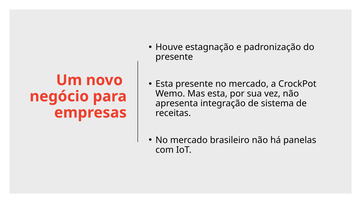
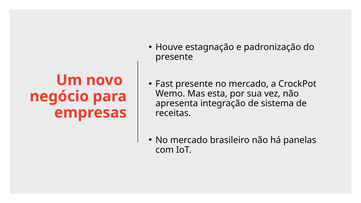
Esta: Esta -> Fast (164, 84)
